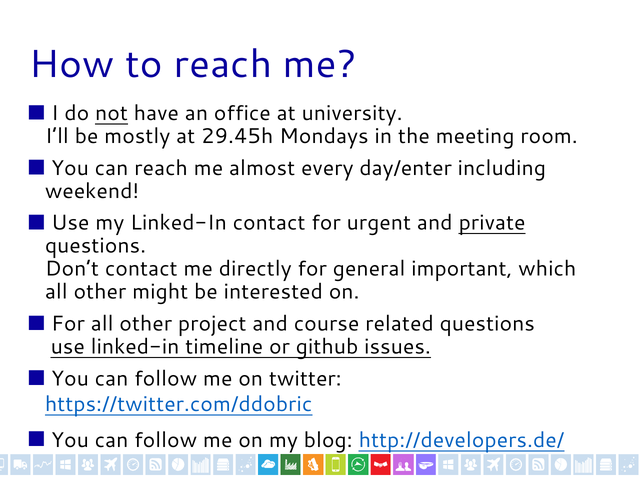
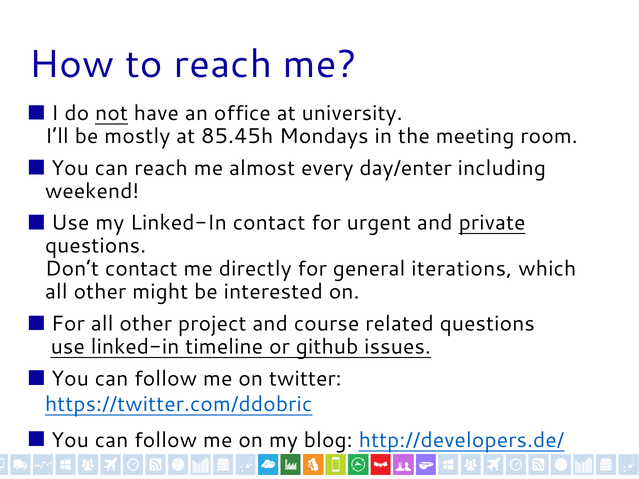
29.45h: 29.45h -> 85.45h (237, 136)
important: important -> iterations (462, 269)
